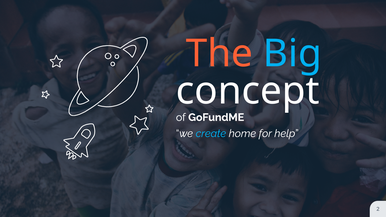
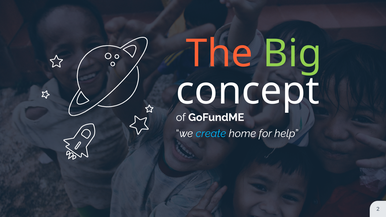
Big colour: light blue -> light green (292, 54)
